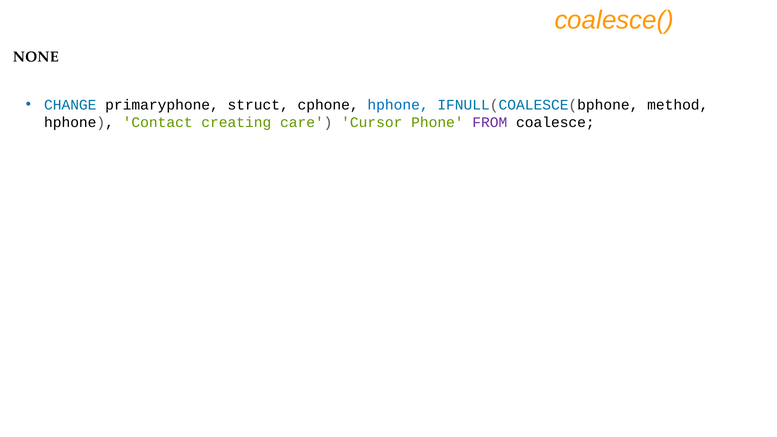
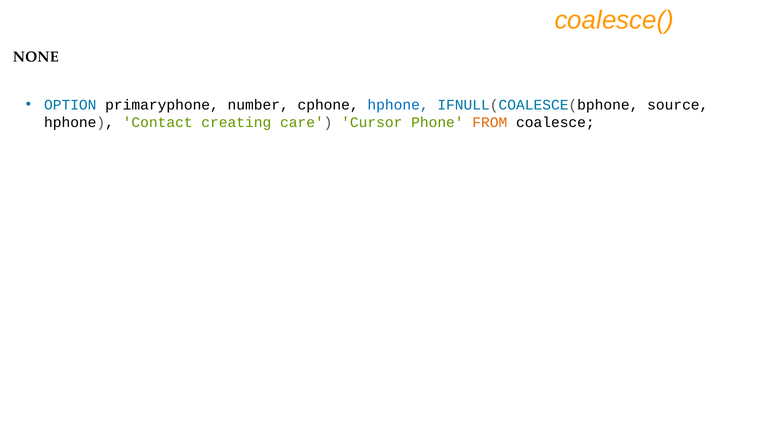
CHANGE: CHANGE -> OPTION (70, 105)
struct: struct -> number (258, 105)
method: method -> source (678, 105)
FROM colour: purple -> orange (490, 122)
